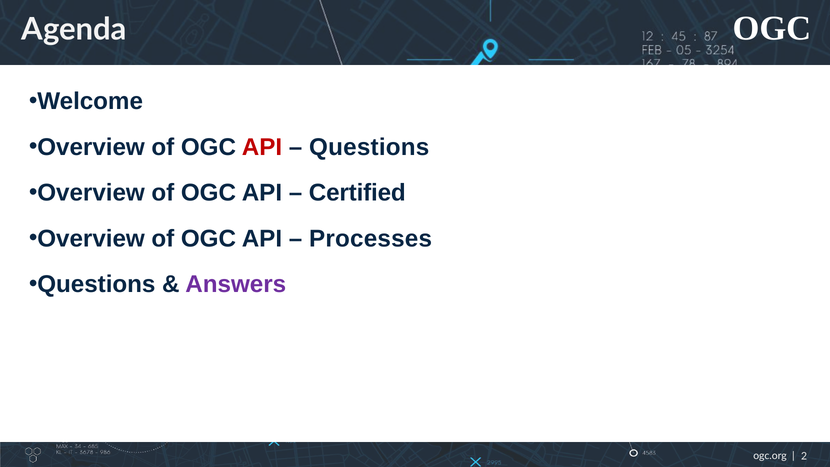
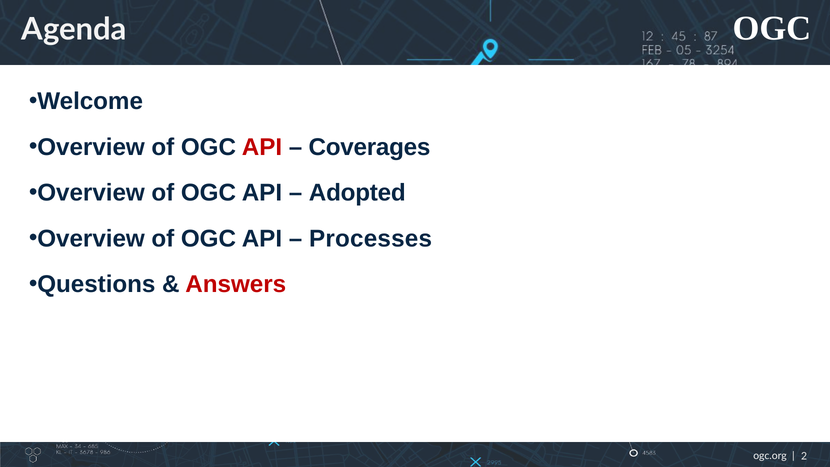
Questions: Questions -> Coverages (369, 147)
Certified: Certified -> Adopted (357, 193)
Answers colour: purple -> red (236, 284)
